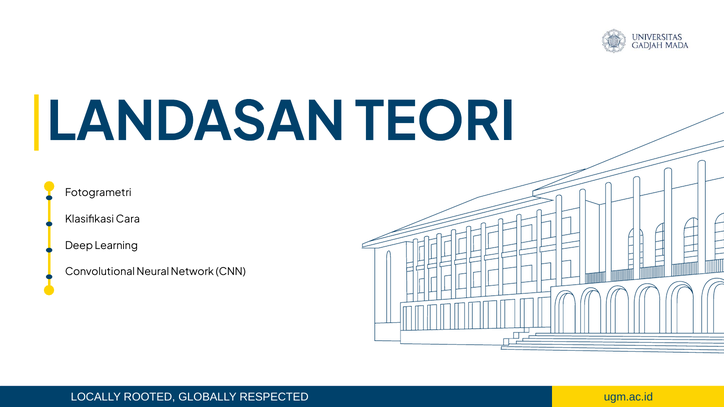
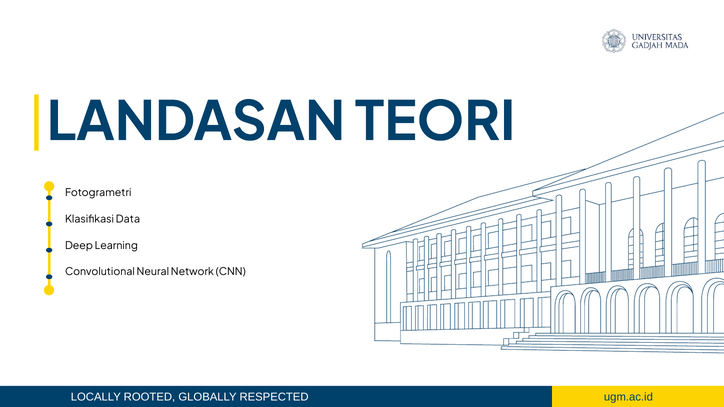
Cara: Cara -> Data (128, 219)
